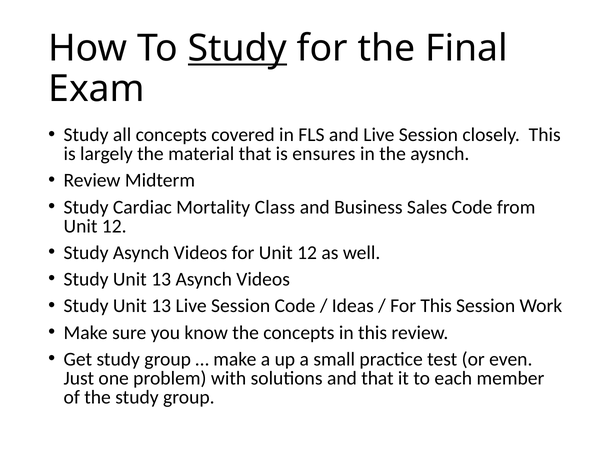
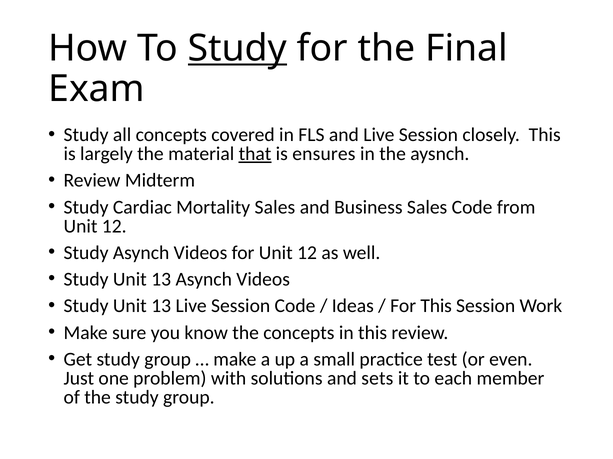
that underline: none -> present (255, 154)
Mortality Class: Class -> Sales (275, 207)
and that: that -> sets (377, 379)
